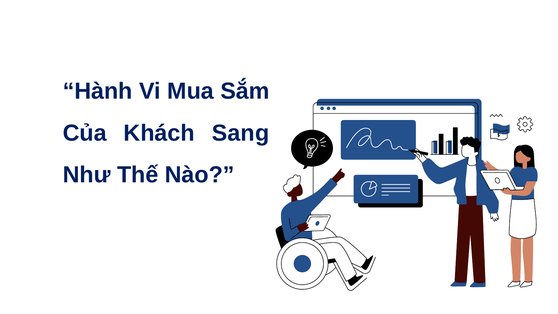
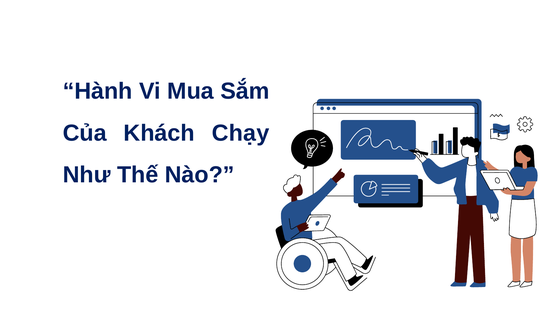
Sang: Sang -> Chạy (241, 133)
